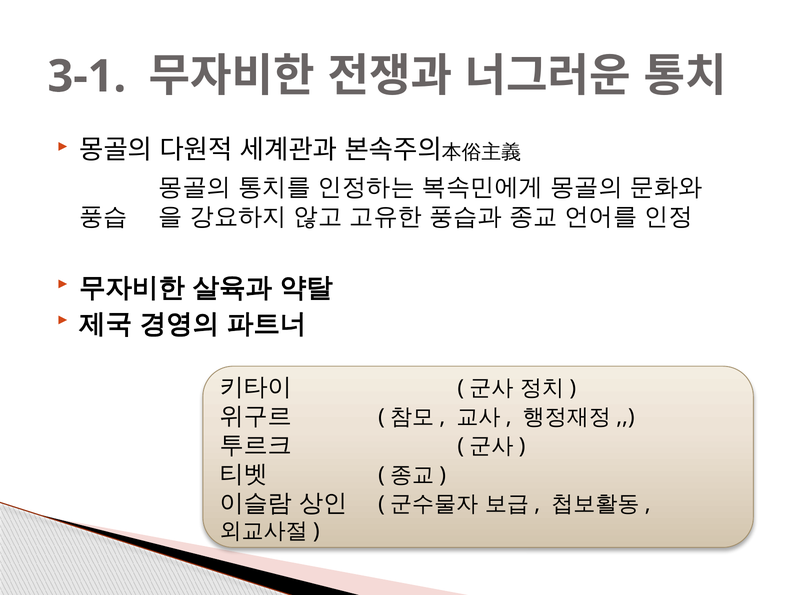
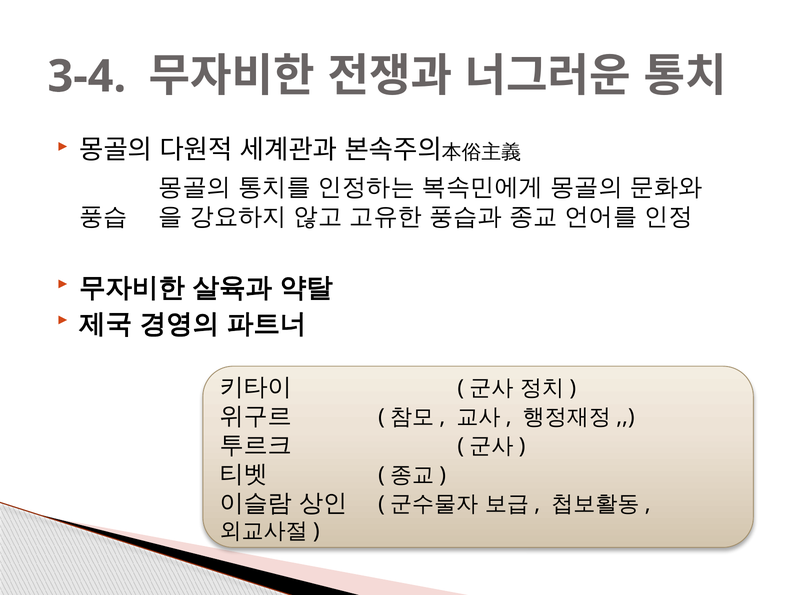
3-1: 3-1 -> 3-4 (87, 77)
